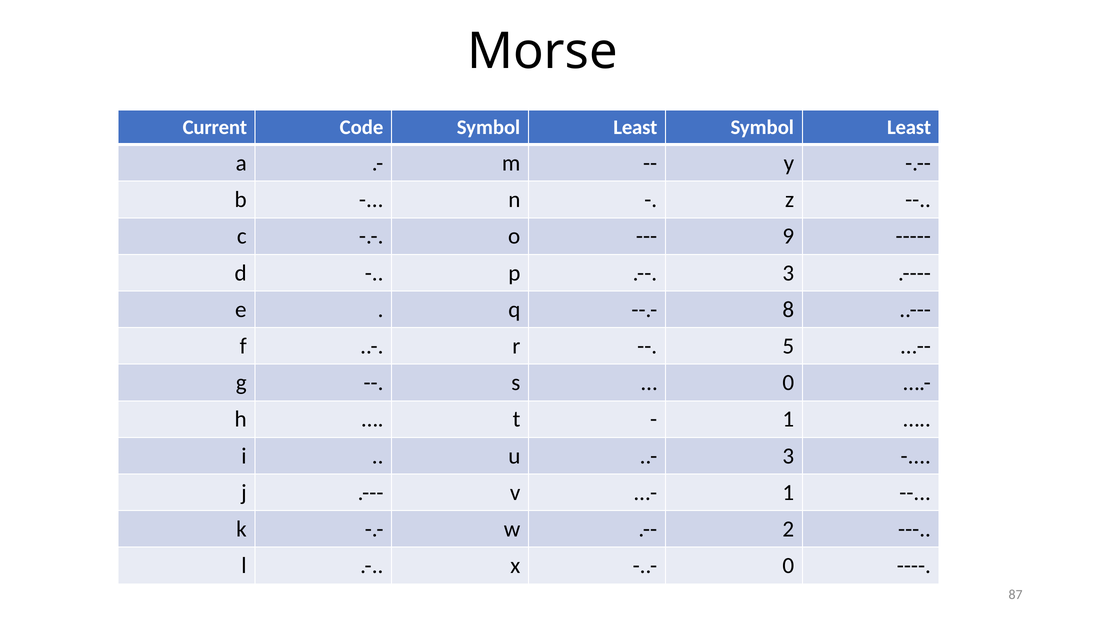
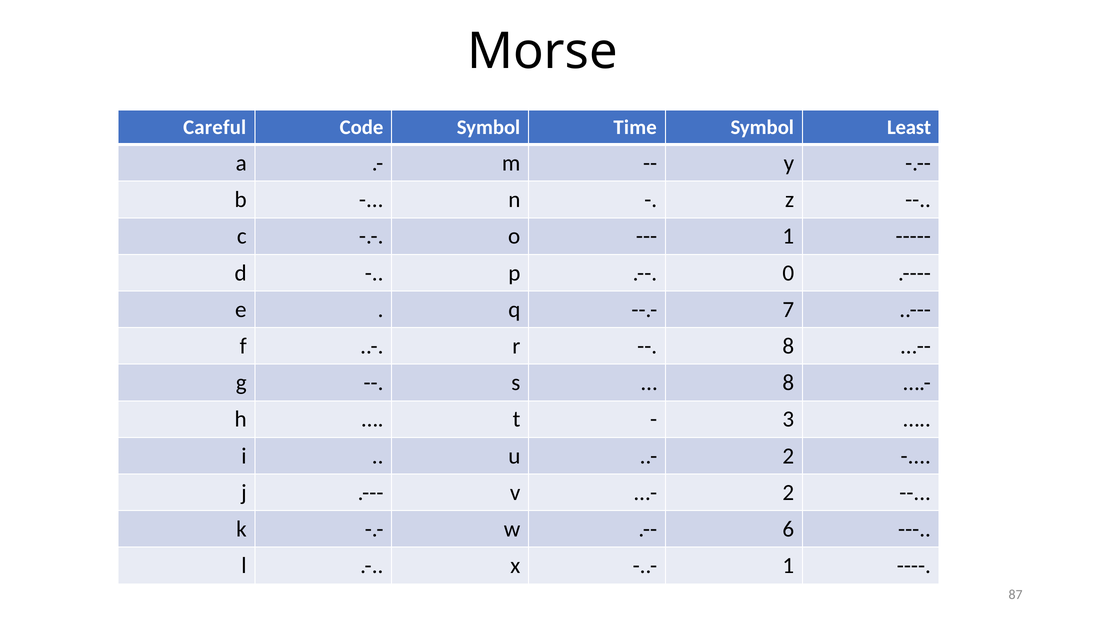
Current: Current -> Careful (215, 127)
Code Symbol Least: Least -> Time (635, 127)
9: 9 -> 1 (788, 236)
3: 3 -> 0 (788, 273)
8: 8 -> 7 (788, 309)
5: 5 -> 8 (788, 346)
0: 0 -> 8 (788, 383)
1: 1 -> 3 (788, 419)
3: 3 -> 2 (788, 456)
1: 1 -> 2 (788, 492)
2: 2 -> 6 (788, 529)
0: 0 -> 1 (788, 565)
